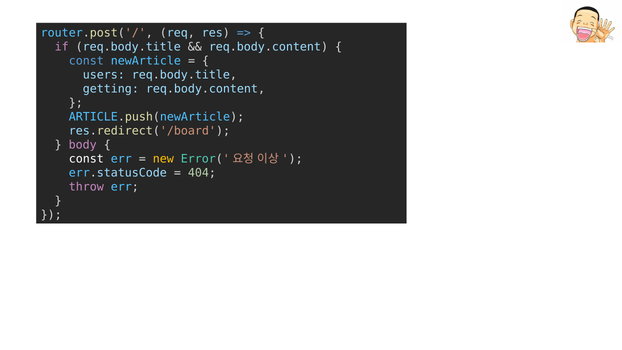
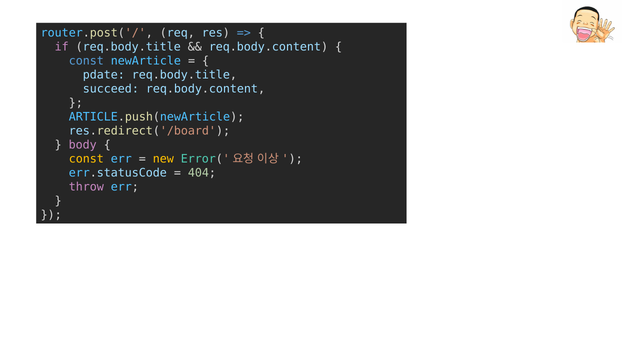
users: users -> pdate (104, 75)
getting: getting -> succeed (111, 89)
const colour: white -> yellow (86, 159)
